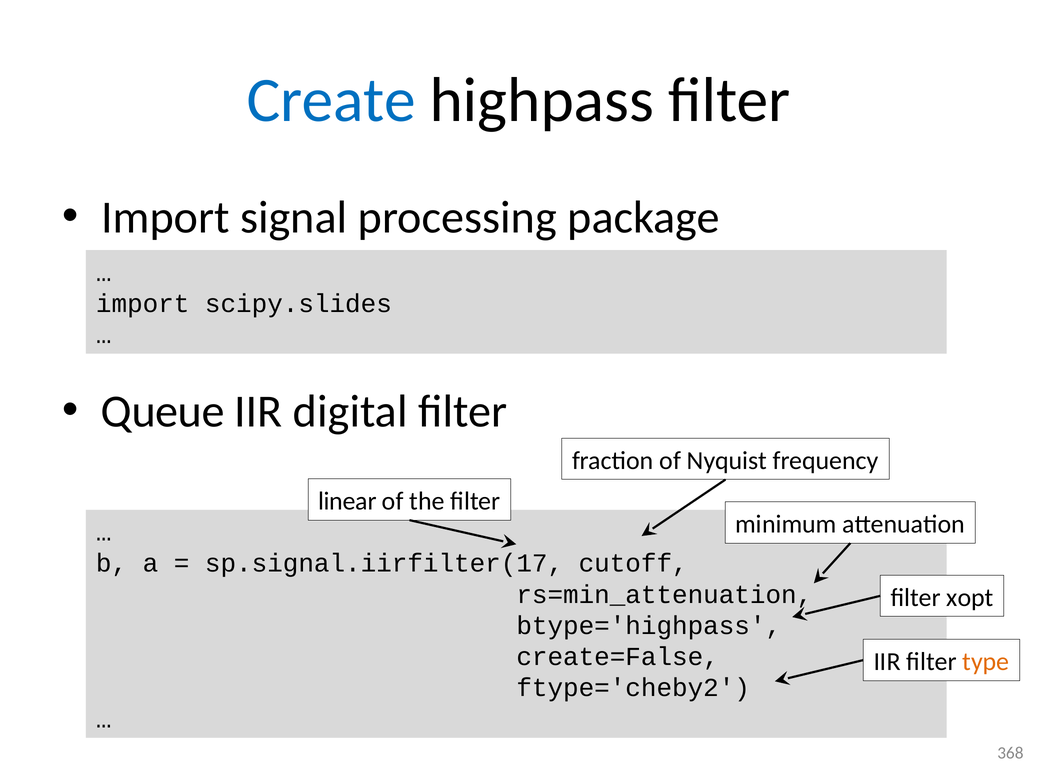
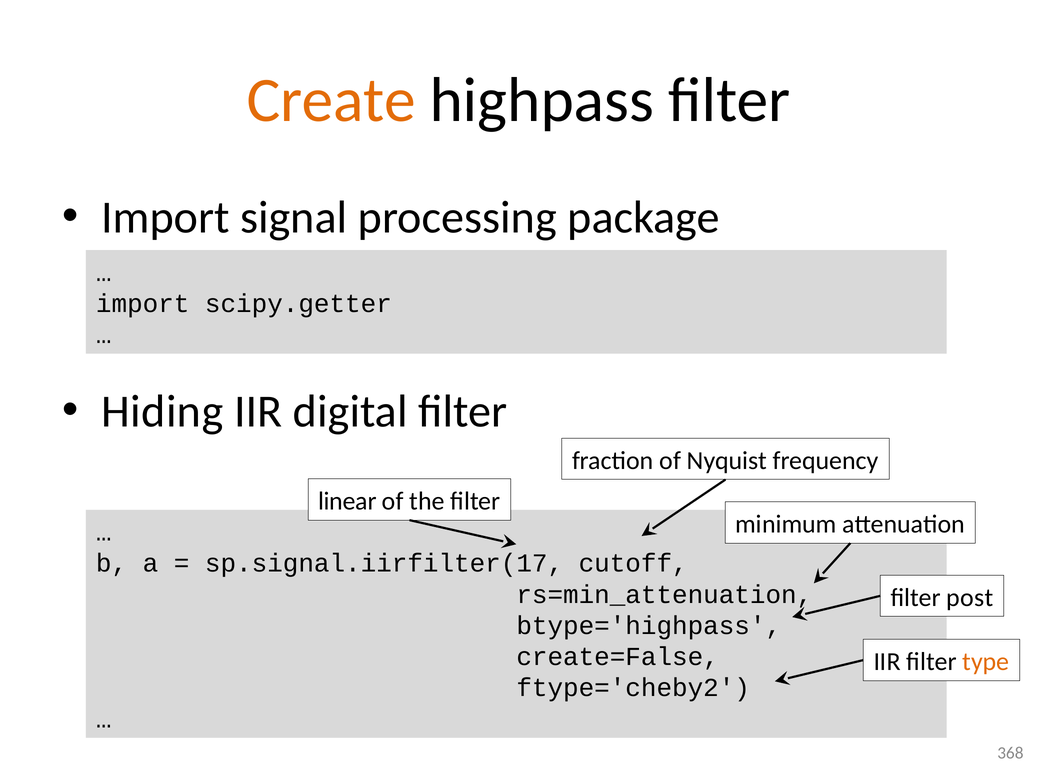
Create colour: blue -> orange (331, 100)
scipy.slides: scipy.slides -> scipy.getter (298, 304)
Queue: Queue -> Hiding (162, 412)
xopt: xopt -> post (970, 598)
